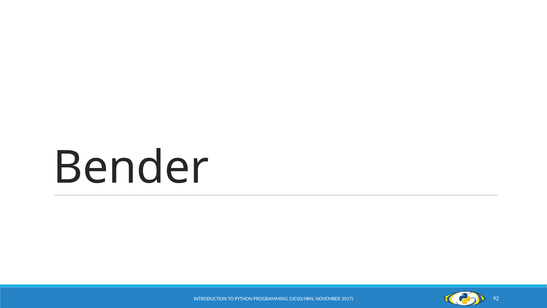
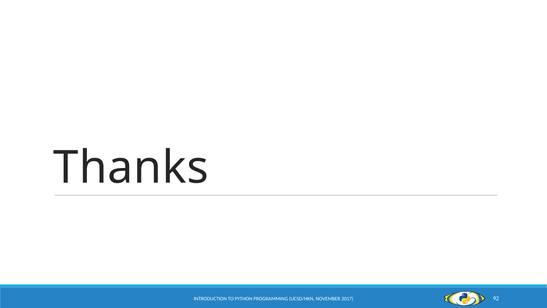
Bender: Bender -> Thanks (131, 168)
